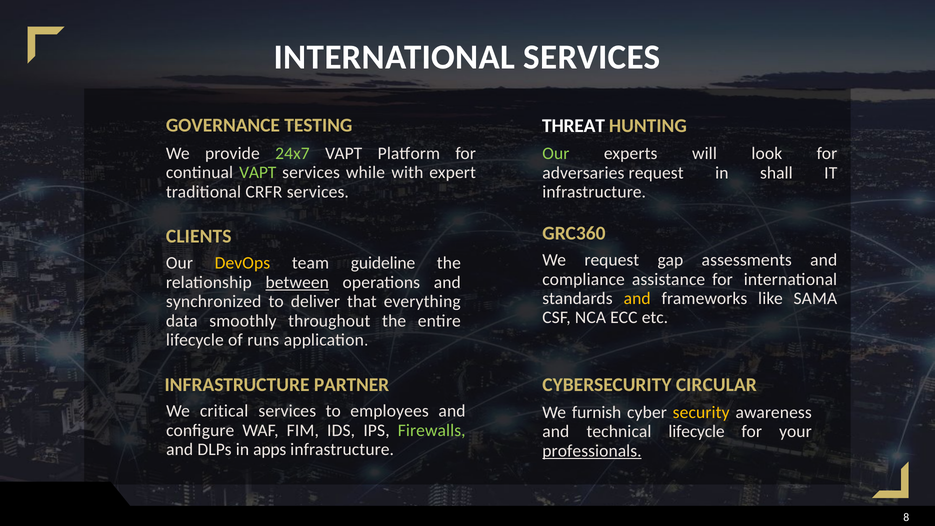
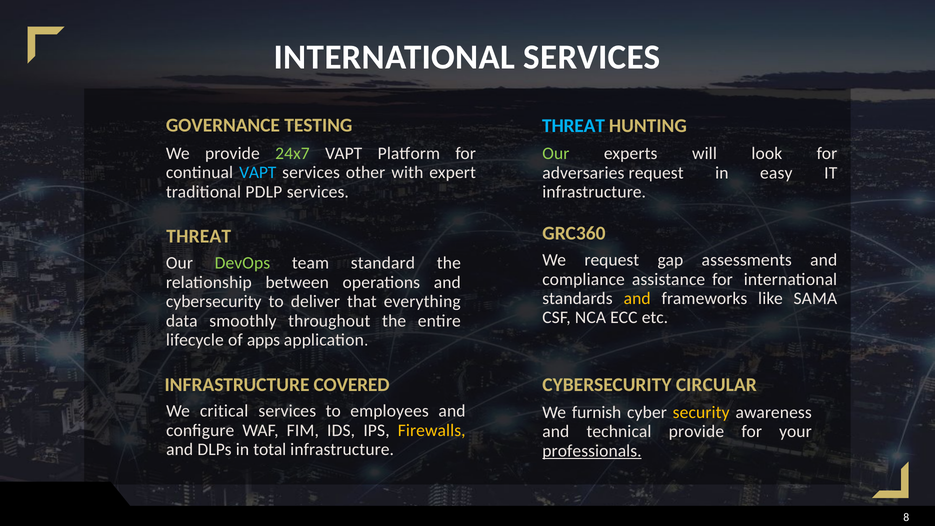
THREAT colour: white -> light blue (573, 126)
VAPT colour: light green -> light blue (258, 173)
while: while -> other (366, 173)
shall: shall -> easy (776, 173)
CRFR: CRFR -> PDLP (264, 192)
CLIENTS: CLIENTS -> THREAT (199, 236)
DevOps colour: yellow -> light green (242, 263)
guideline: guideline -> standard (383, 263)
between underline: present -> none (297, 282)
synchronized: synchronized -> cybersecurity (214, 301)
runs: runs -> apps (263, 340)
PARTNER: PARTNER -> COVERED (352, 385)
Firewalls colour: light green -> yellow (432, 430)
technical lifecycle: lifecycle -> provide (696, 432)
apps: apps -> total (270, 449)
